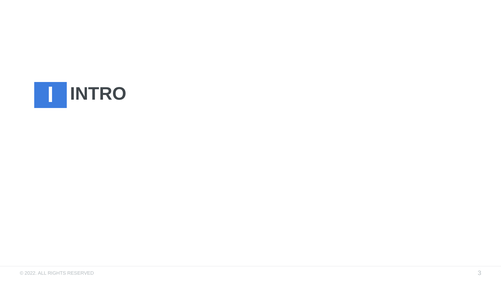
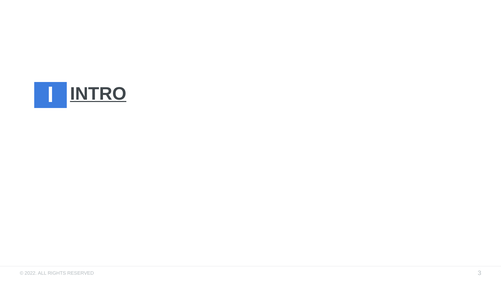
INTRO underline: none -> present (98, 94)
